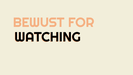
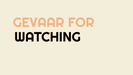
BEWUST: BEWUST -> GEVAAR (39, 23)
